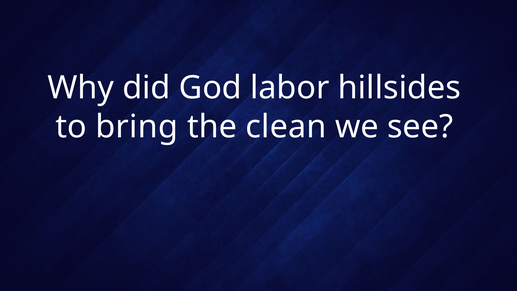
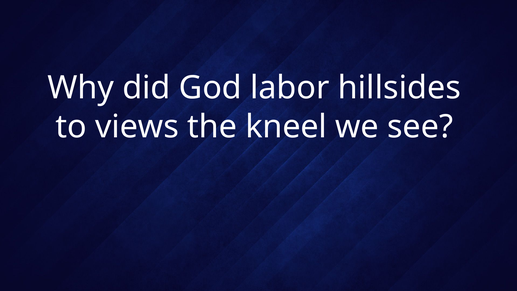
bring: bring -> views (137, 127)
clean: clean -> kneel (286, 127)
